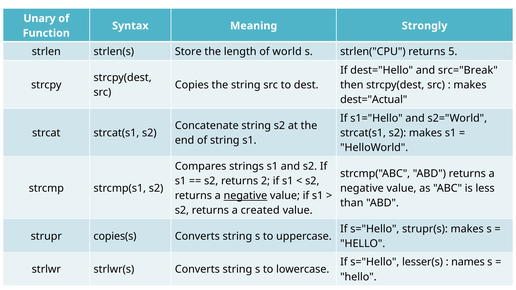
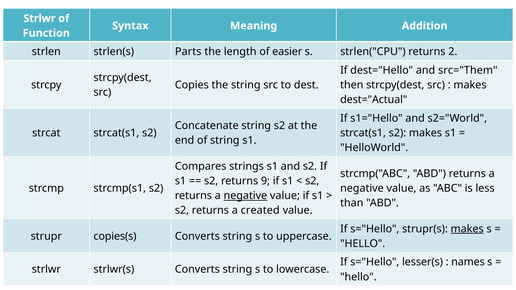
Unary: Unary -> Strlwr (39, 18)
Strongly: Strongly -> Addition (425, 26)
Store: Store -> Parts (188, 52)
world: world -> easier (287, 52)
5: 5 -> 2 (453, 52)
src="Break: src="Break -> src="Them (468, 70)
2: 2 -> 9 (265, 181)
makes underline: none -> present (467, 229)
